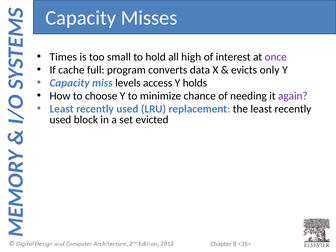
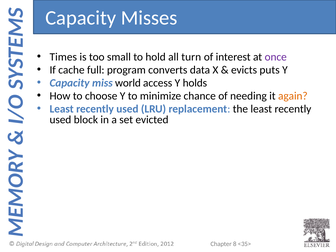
high: high -> turn (191, 57)
only: only -> puts (270, 70)
levels: levels -> world (128, 83)
again colour: purple -> orange (293, 96)
